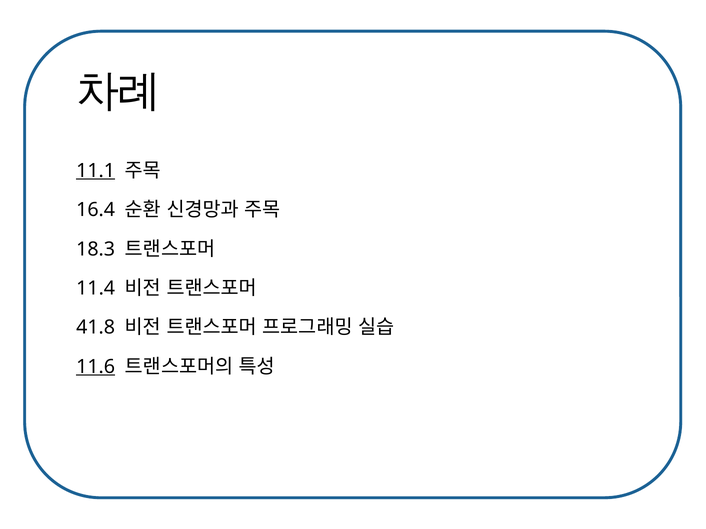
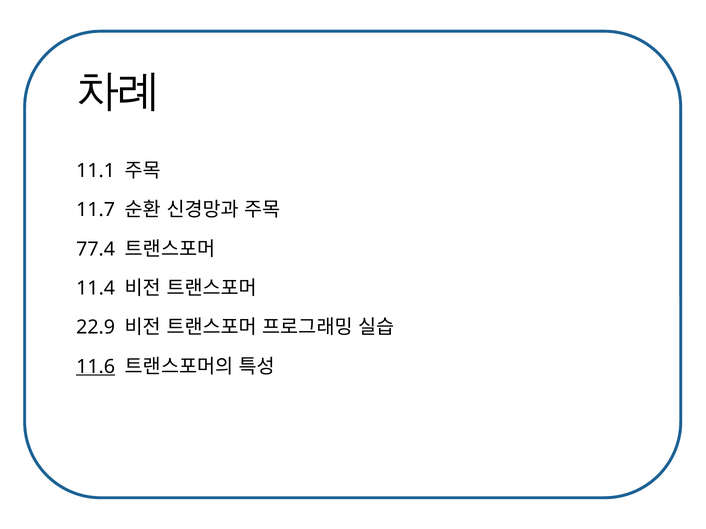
11.1 underline: present -> none (96, 171)
16.4: 16.4 -> 11.7 (96, 210)
18.3: 18.3 -> 77.4 (96, 249)
41.8: 41.8 -> 22.9 (96, 328)
